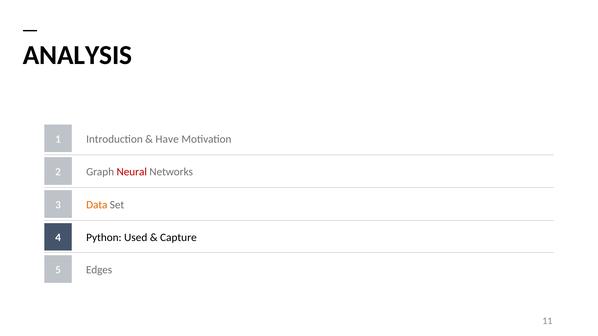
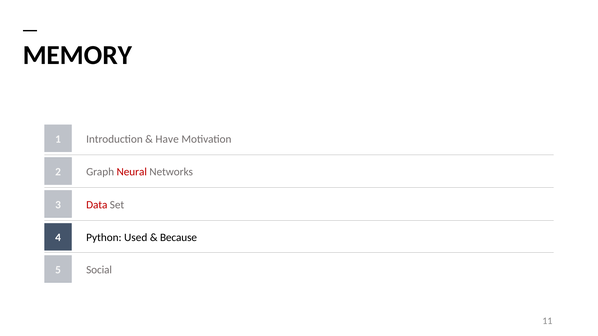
ANALYSIS: ANALYSIS -> MEMORY (77, 55)
Data colour: orange -> red (97, 205)
Capture: Capture -> Because (178, 238)
Edges: Edges -> Social (99, 270)
